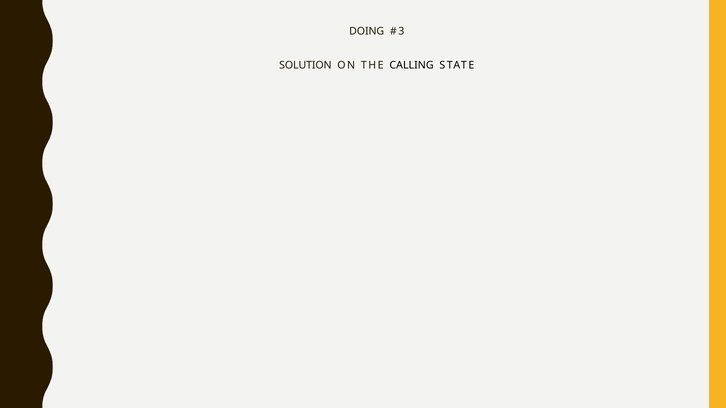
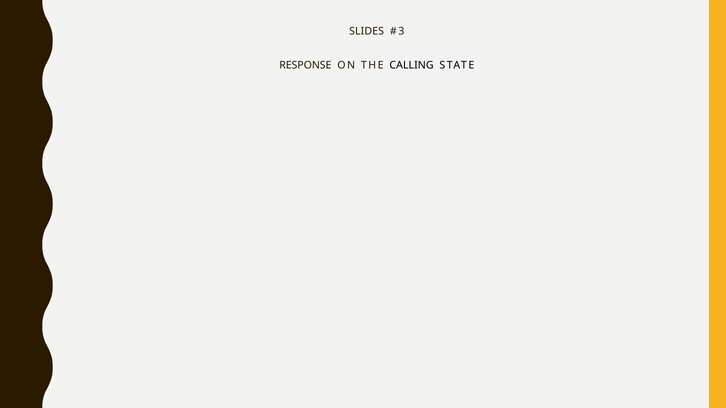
DOING: DOING -> SLIDES (367, 31)
SOLUTION: SOLUTION -> RESPONSE (305, 65)
